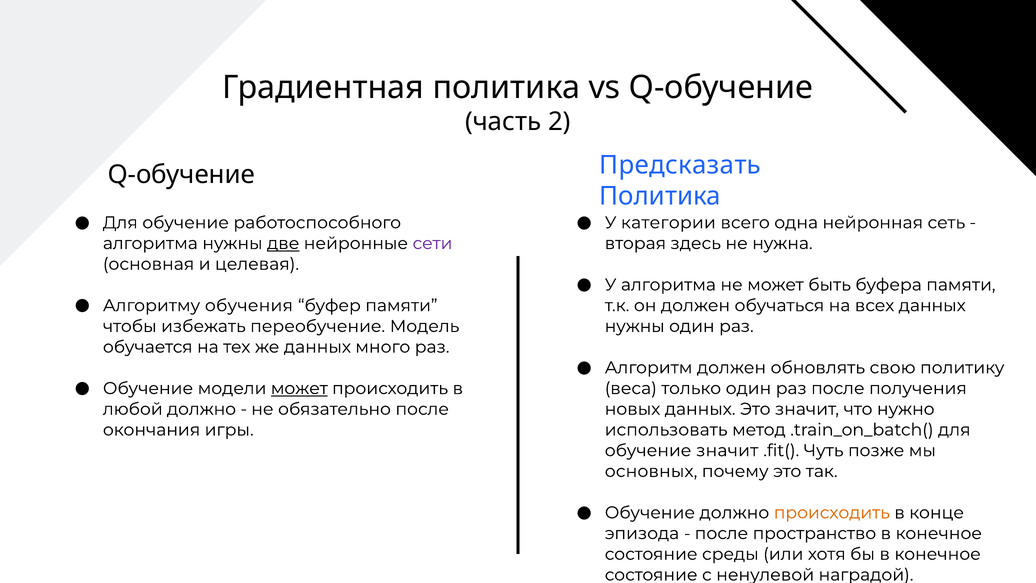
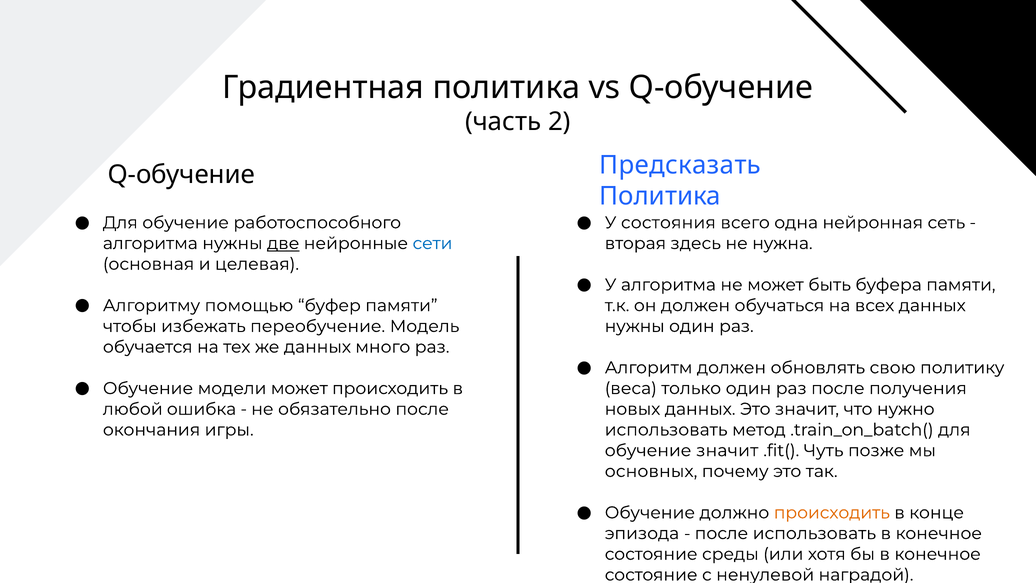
категории: категории -> состояния (668, 223)
сети colour: purple -> blue (432, 243)
обучения: обучения -> помощью (249, 305)
может underline: present -> none (299, 388)
любой должно: должно -> ошибка (202, 409)
после пространство: пространство -> использовать (814, 533)
